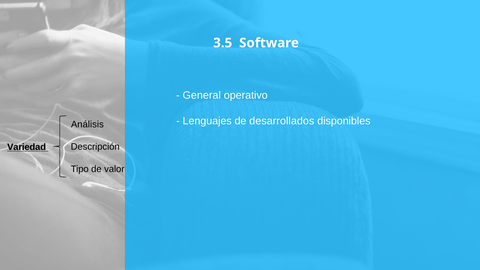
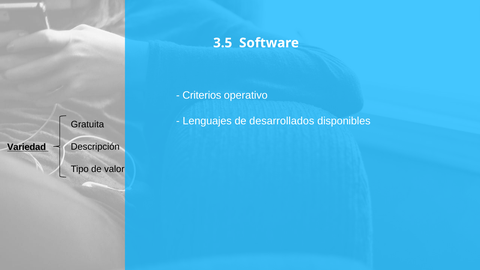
General: General -> Criterios (202, 95)
Análisis: Análisis -> Gratuita (87, 124)
